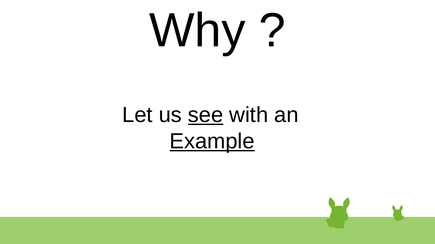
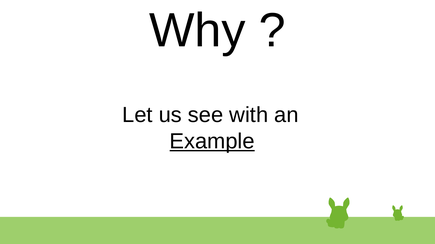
see underline: present -> none (206, 115)
